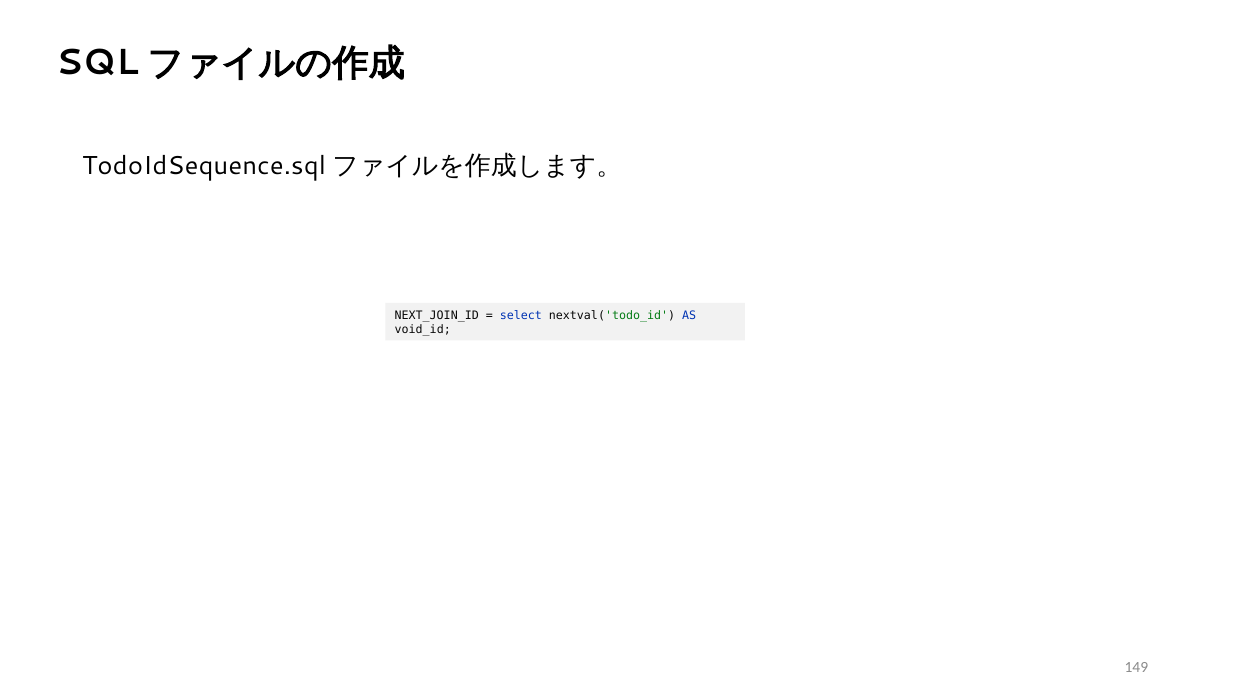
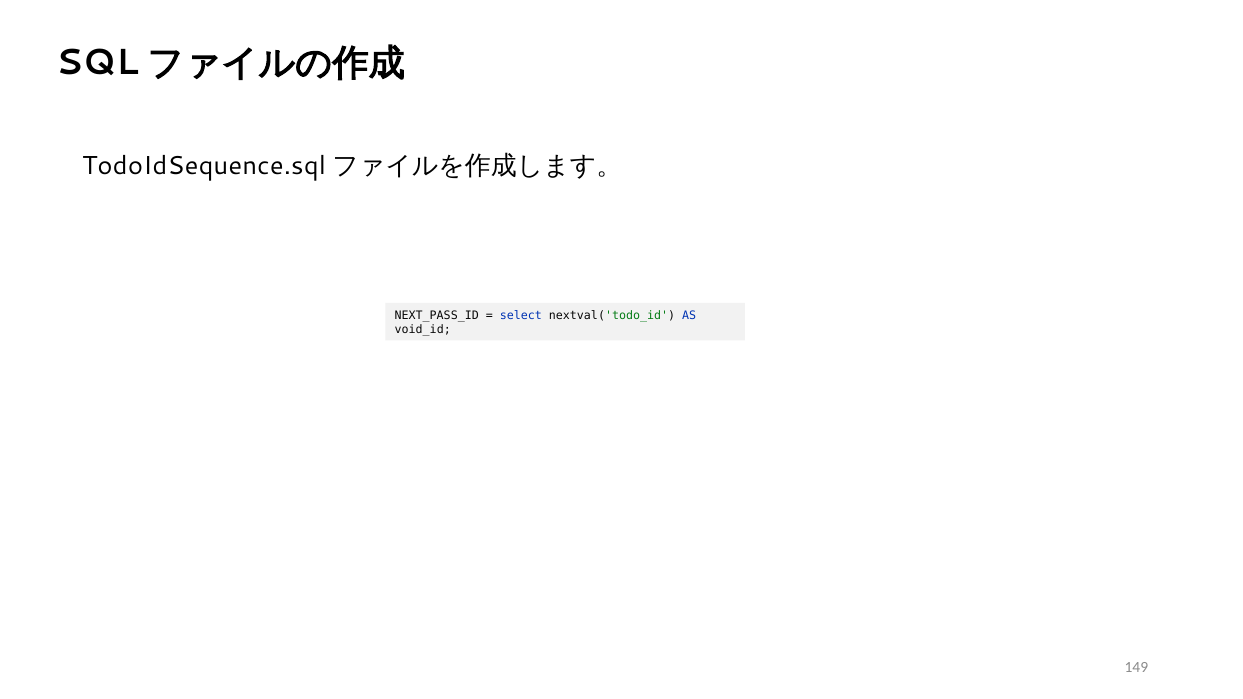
NEXT_JOIN_ID: NEXT_JOIN_ID -> NEXT_PASS_ID (437, 315)
